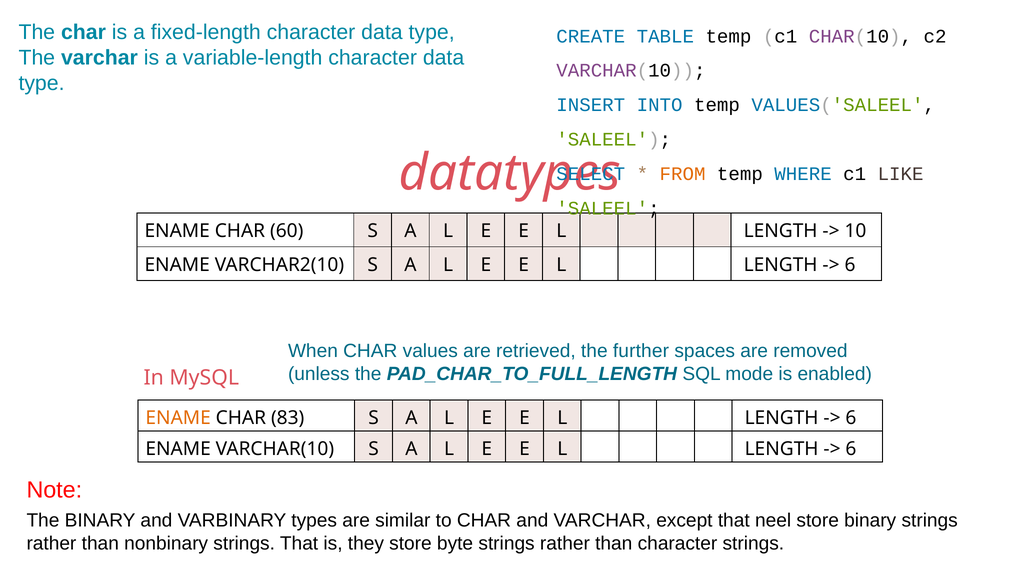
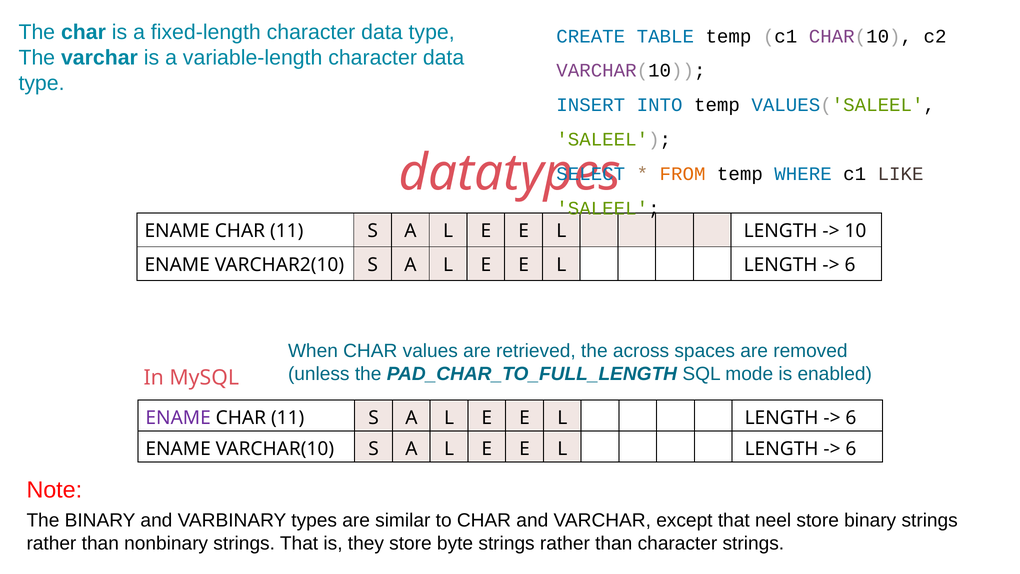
60: 60 -> 11 (287, 231)
further: further -> across (641, 351)
ENAME colour: orange -> purple (178, 418)
83: 83 -> 11 (288, 418)
